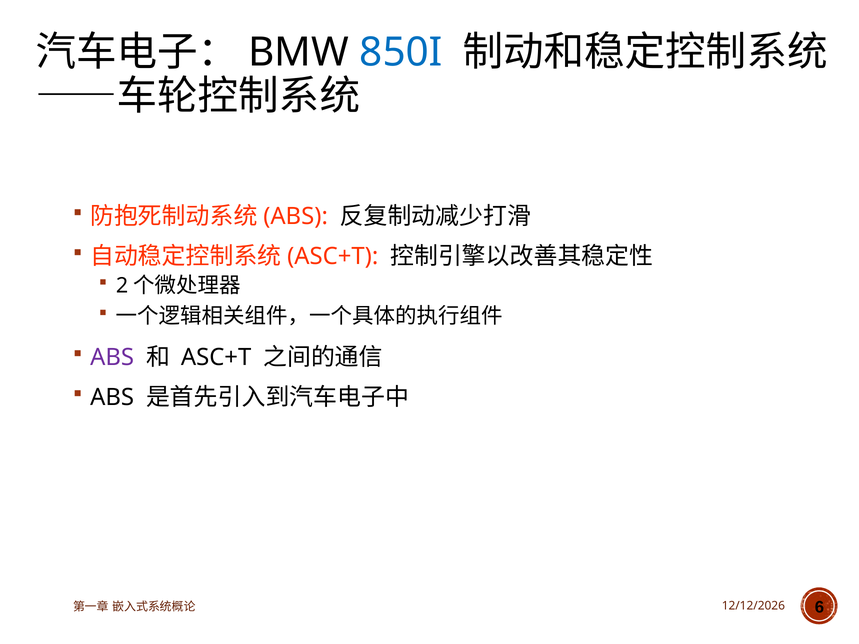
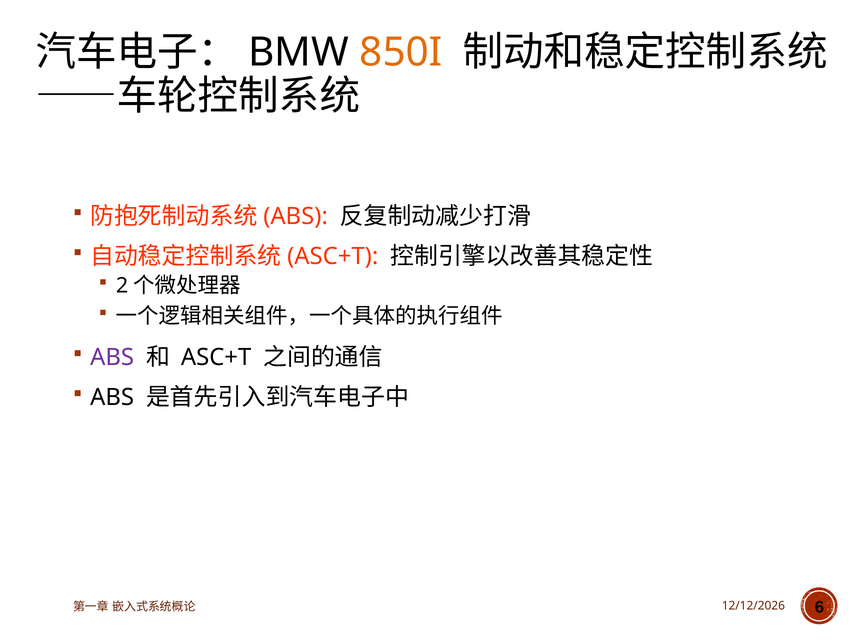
850I colour: blue -> orange (401, 53)
